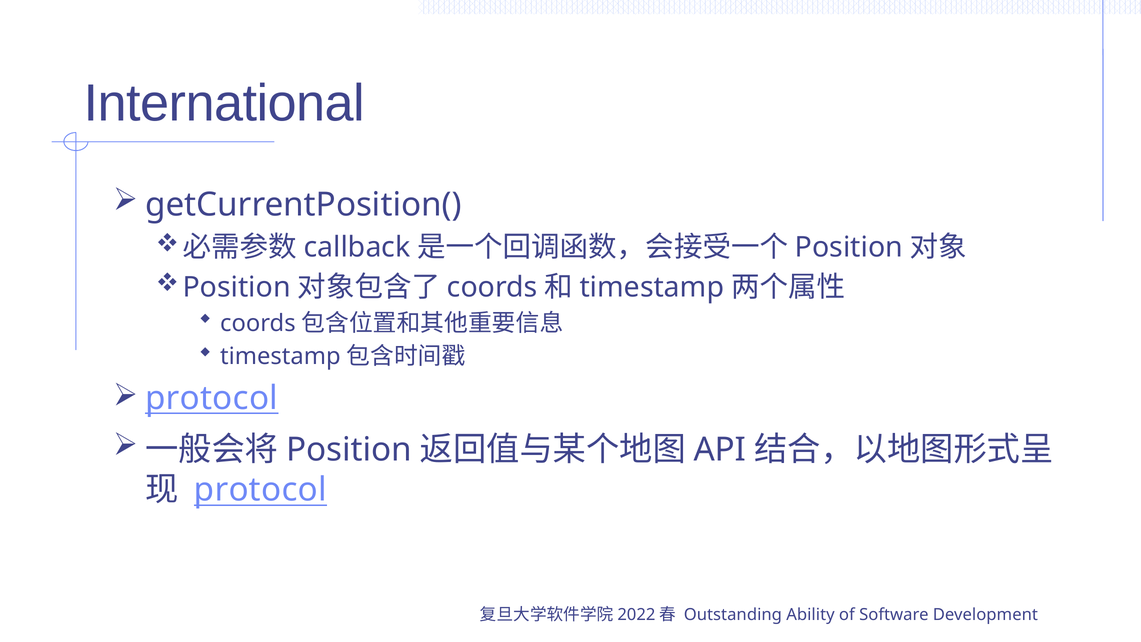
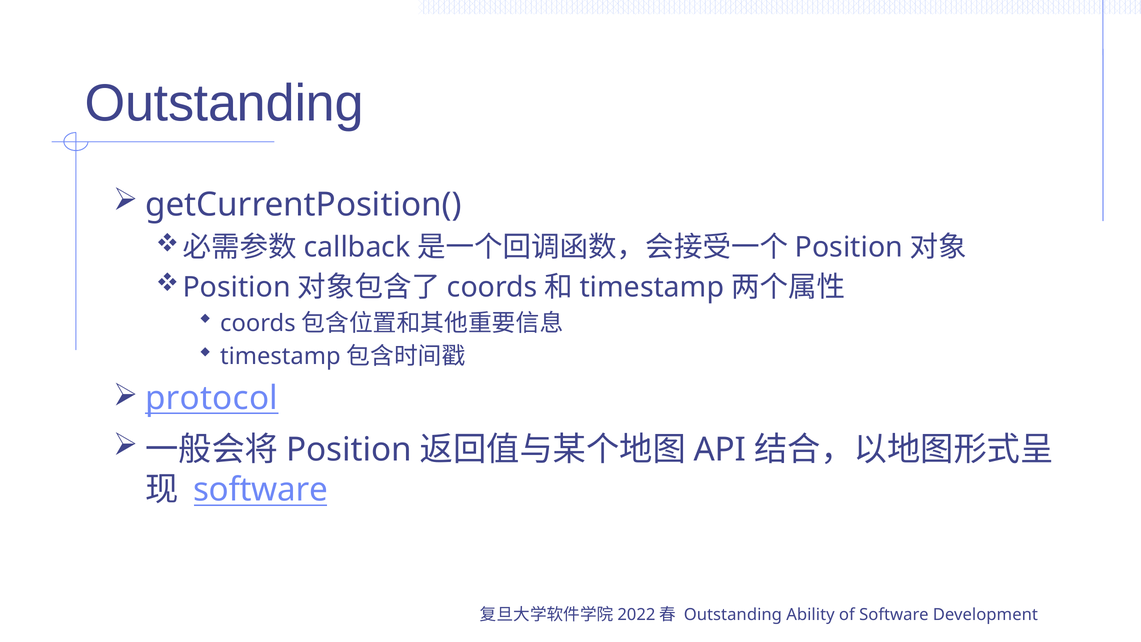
International: International -> Outstanding (224, 103)
protocol: protocol -> software (261, 490)
